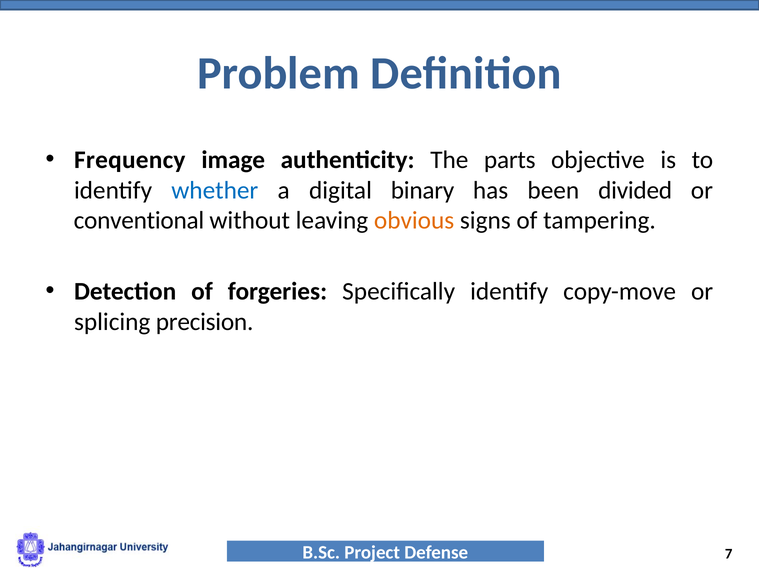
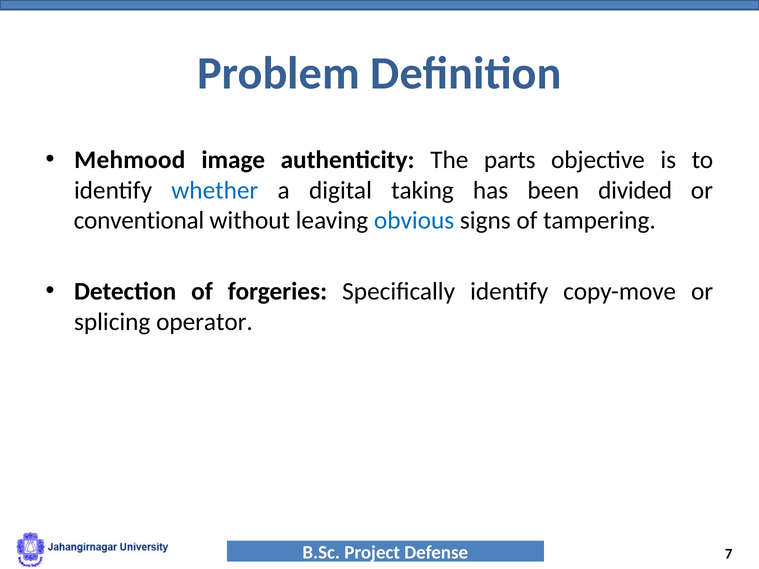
Frequency: Frequency -> Mehmood (130, 160)
binary: binary -> taking (422, 190)
obvious colour: orange -> blue (414, 221)
precision: precision -> operator (205, 322)
